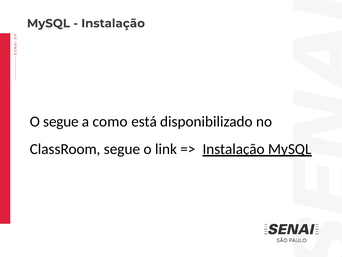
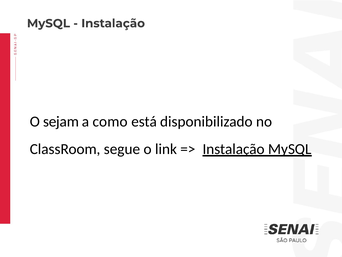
O segue: segue -> sejam (61, 121)
